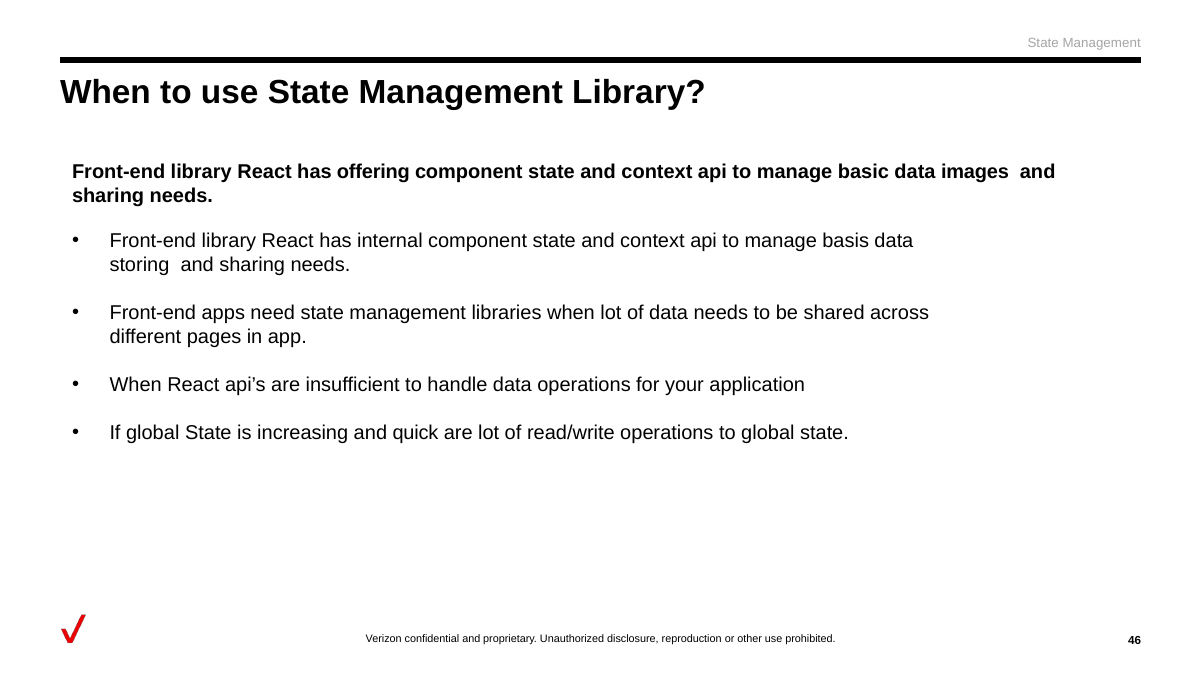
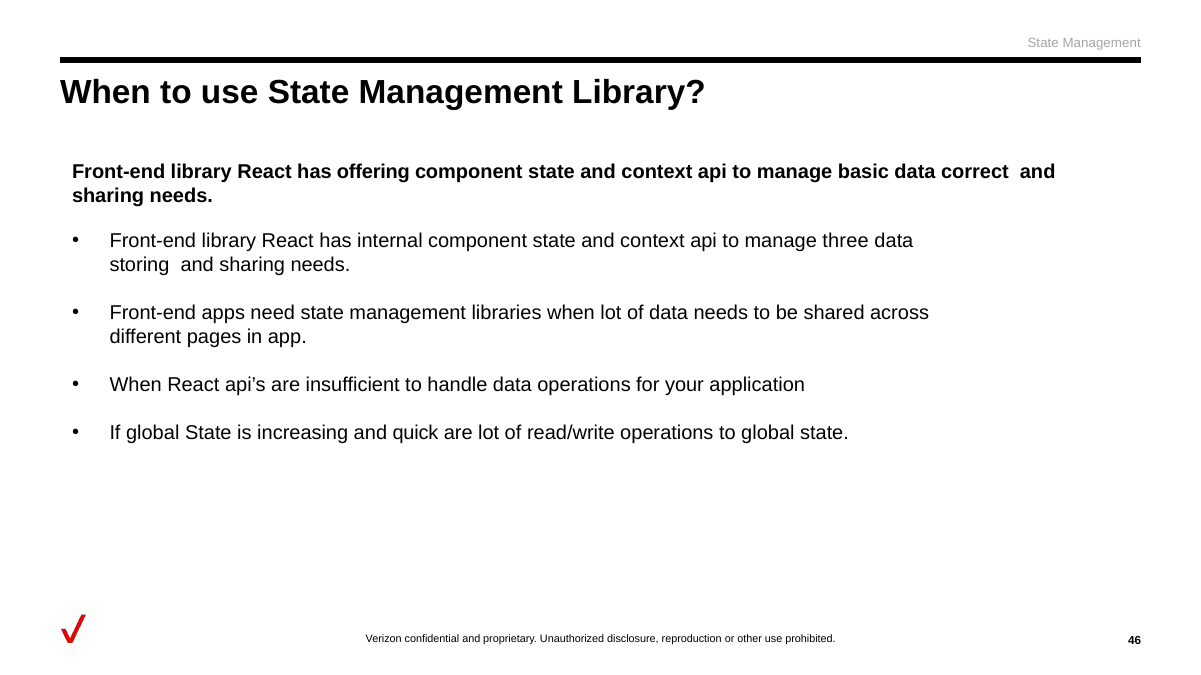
images: images -> correct (975, 172)
basis: basis -> three (846, 241)
